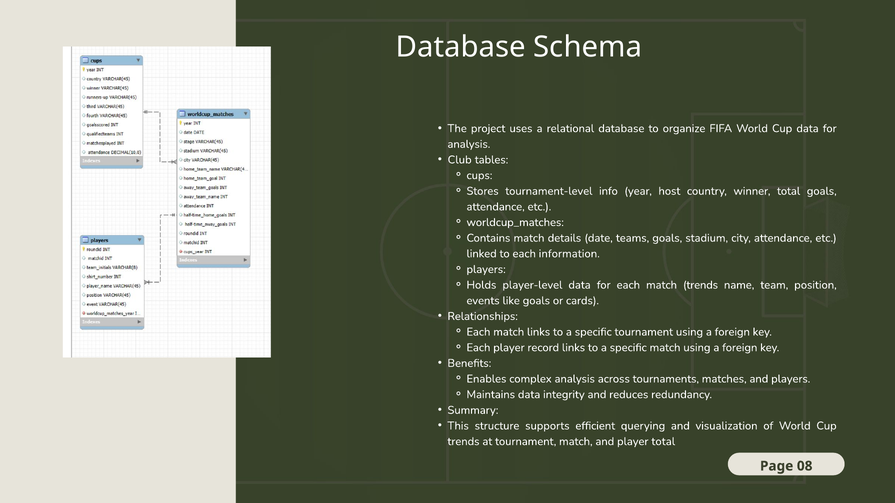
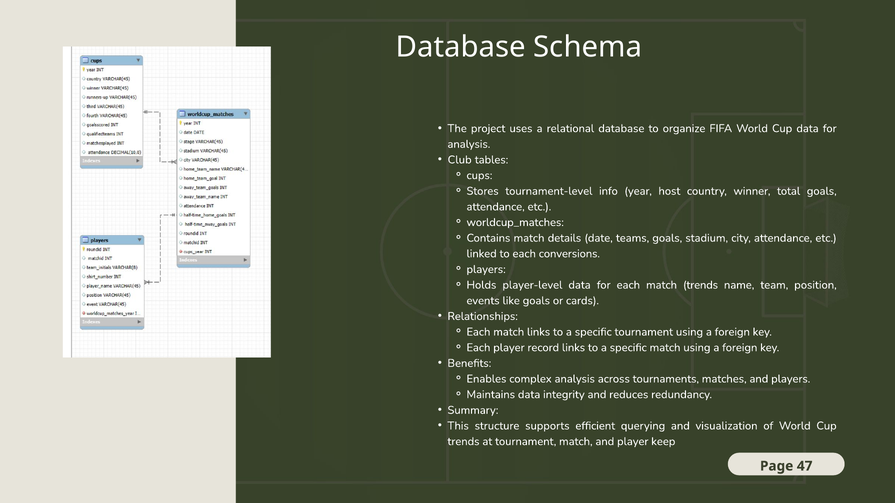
information: information -> conversions (569, 254)
player total: total -> keep (663, 442)
08: 08 -> 47 (805, 466)
